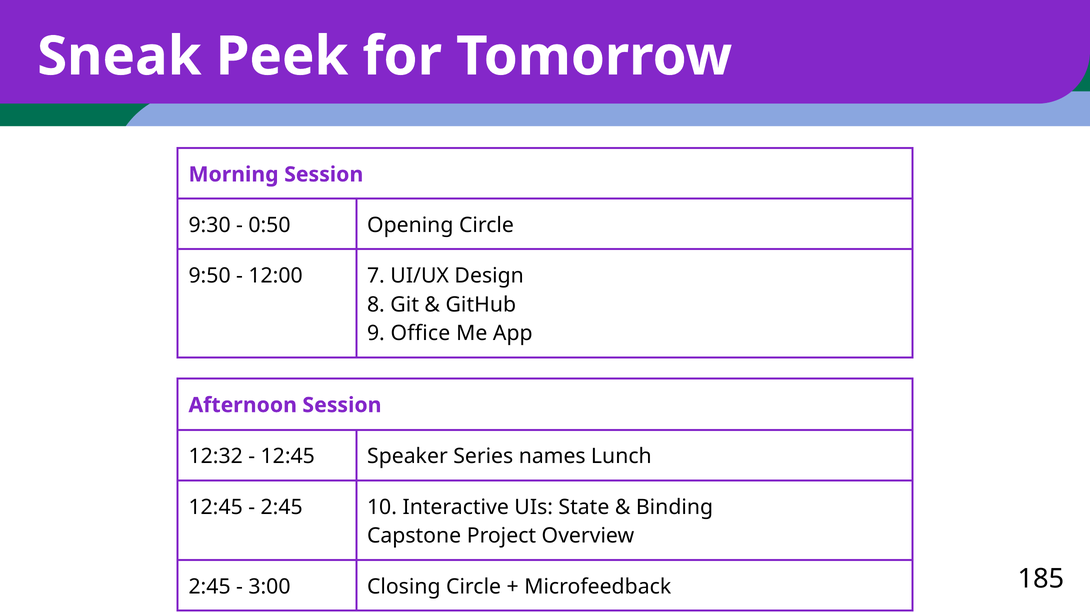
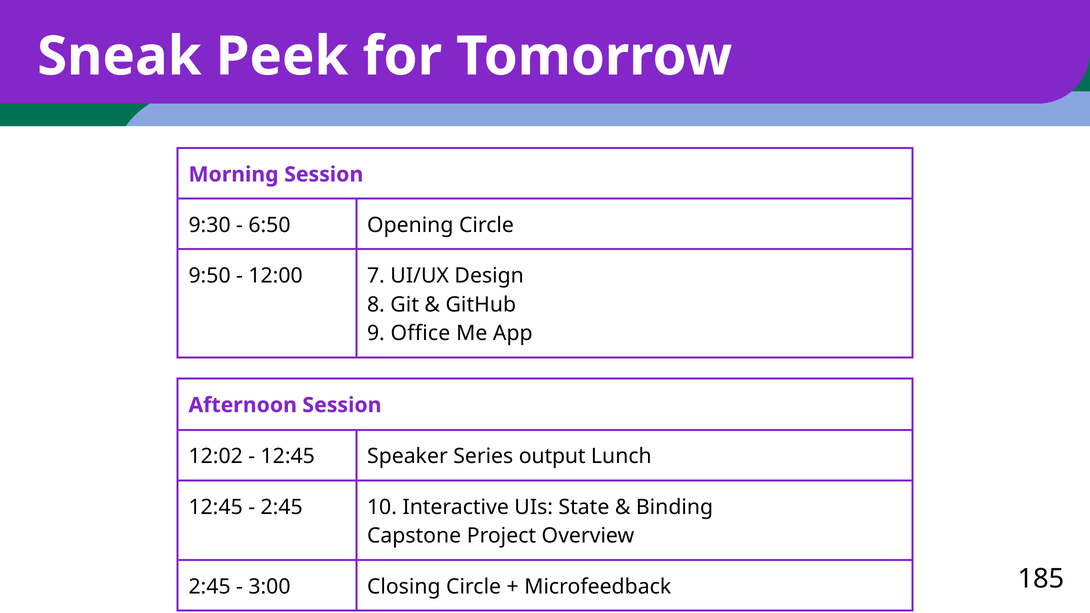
0:50: 0:50 -> 6:50 (269, 225)
12:32: 12:32 -> 12:02 (216, 457)
names: names -> output (552, 457)
